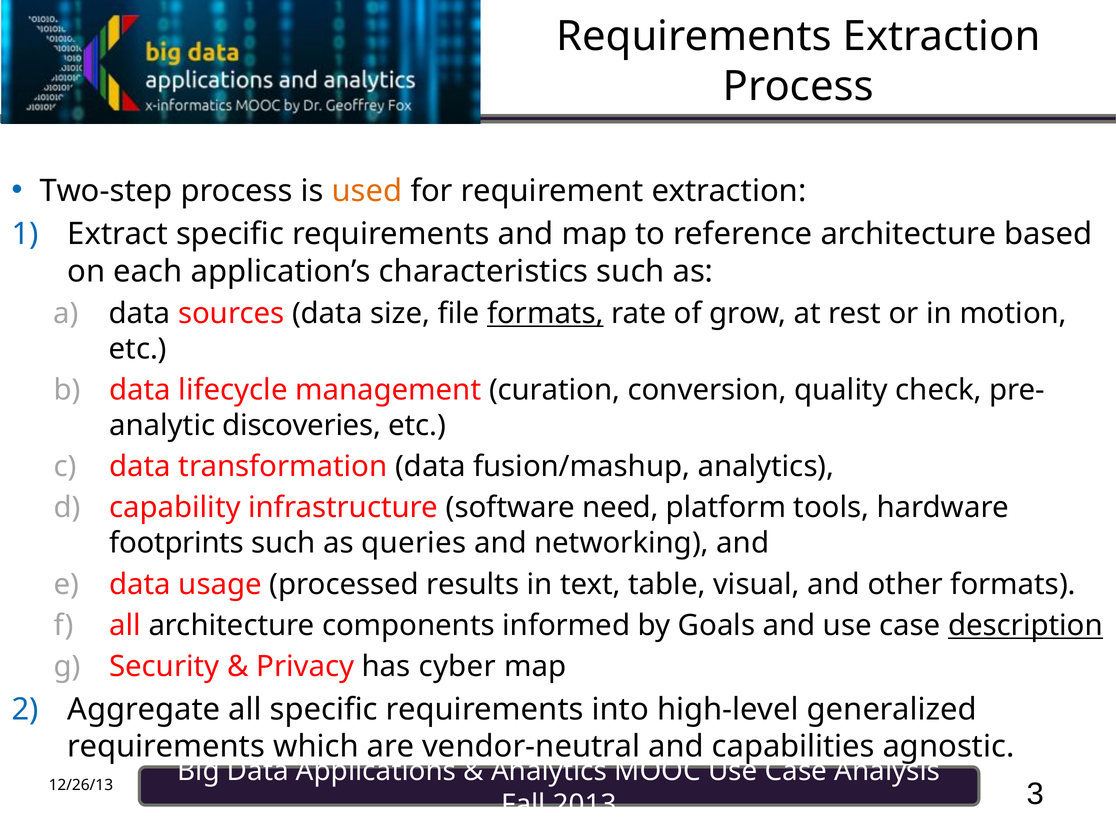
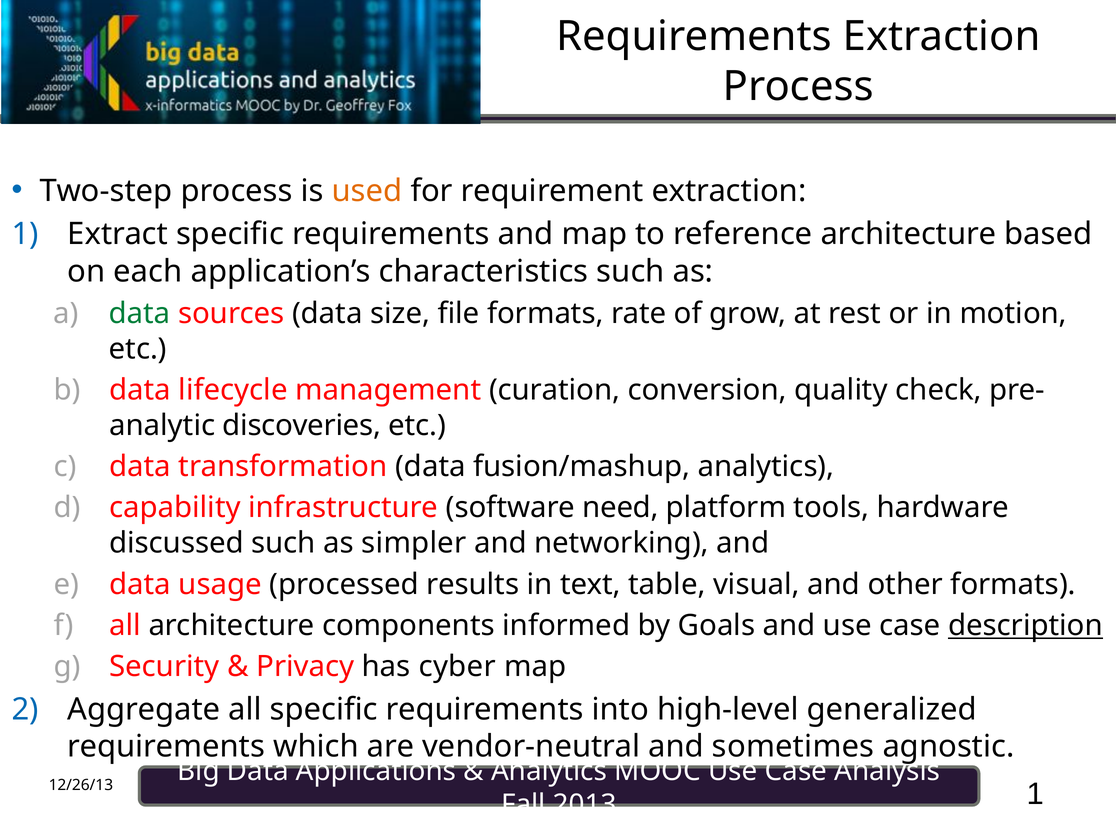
data colour: black -> green (140, 313)
formats underline: present -> none (545, 313)
footprints: footprints -> discussed (177, 543)
queries: queries -> simpler (414, 543)
capabilities: capabilities -> sometimes (793, 747)
3: 3 -> 1 (1036, 794)
